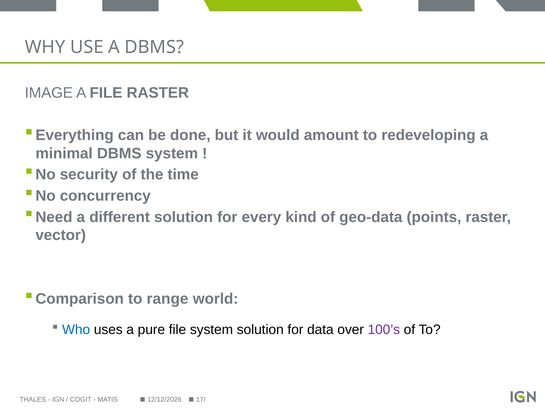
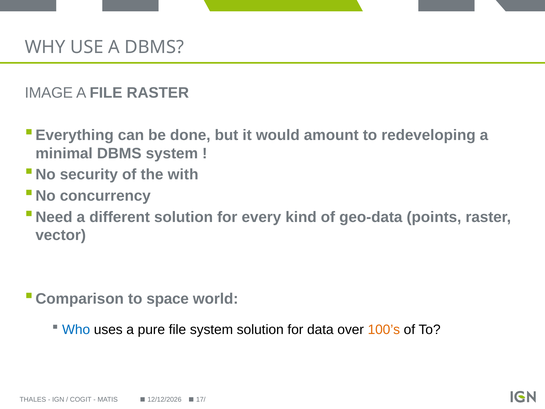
time: time -> with (183, 175)
range: range -> space (168, 299)
100’s colour: purple -> orange (384, 329)
